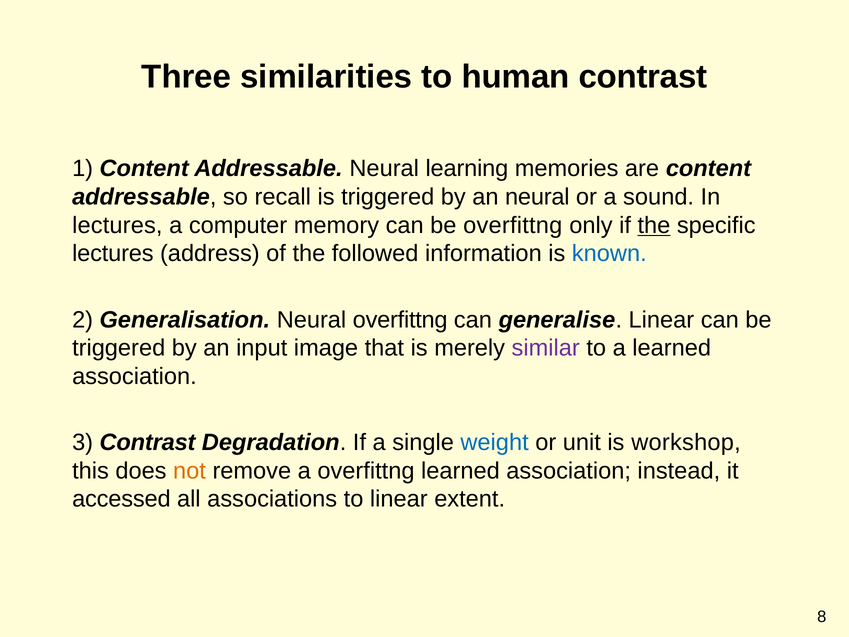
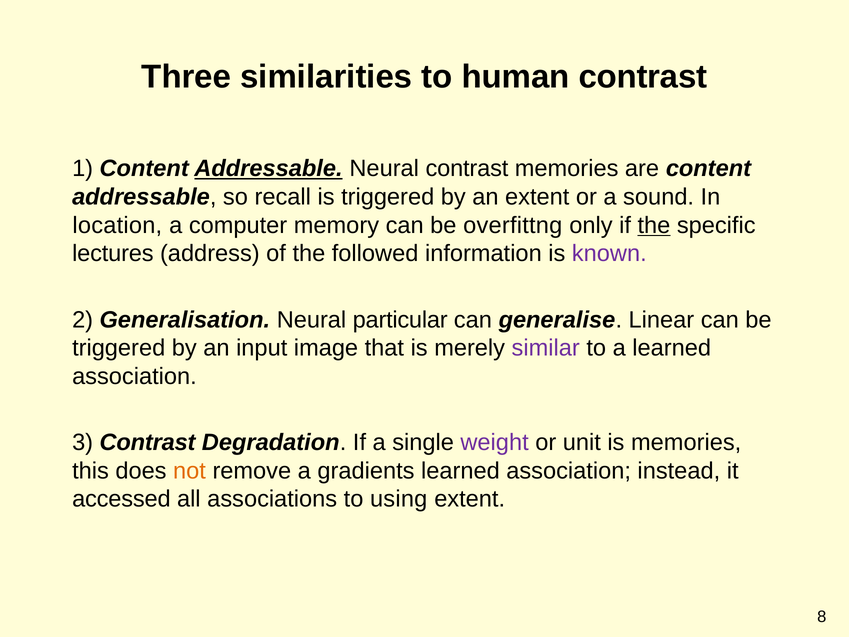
Addressable underline: none -> present (268, 169)
Neural learning: learning -> contrast (467, 169)
an neural: neural -> extent (537, 197)
lectures: lectures -> location (117, 225)
known colour: blue -> purple (609, 254)
Neural overfittng: overfittng -> particular (400, 320)
weight colour: blue -> purple (495, 442)
is workshop: workshop -> memories (686, 442)
a overfittng: overfittng -> gradients (366, 471)
to linear: linear -> using (399, 499)
